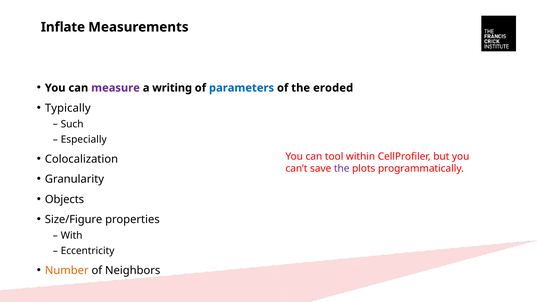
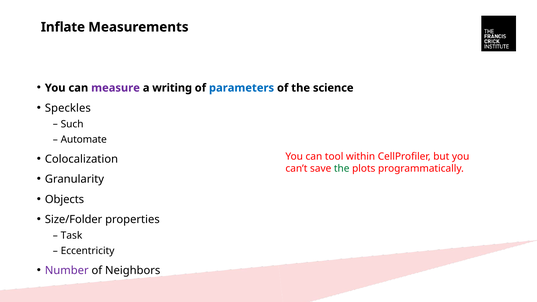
eroded: eroded -> science (333, 88)
Typically: Typically -> Speckles (68, 108)
Especially: Especially -> Automate (84, 140)
the colour: purple -> green (342, 169)
Size/Figure: Size/Figure -> Size/Folder (74, 220)
With: With -> Task (72, 236)
Number colour: orange -> purple (67, 271)
